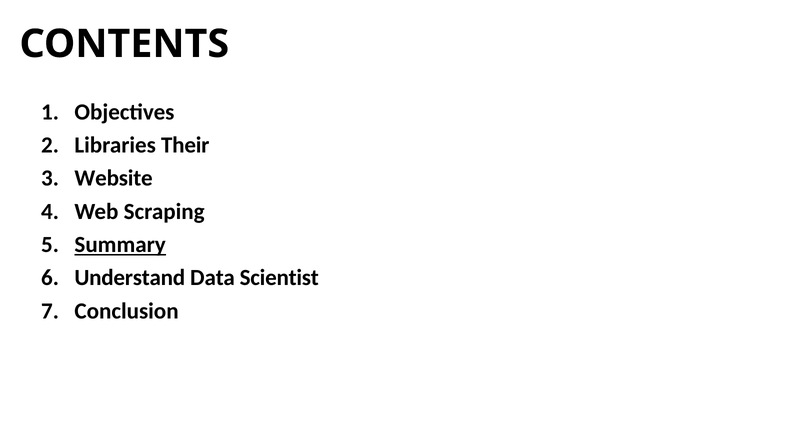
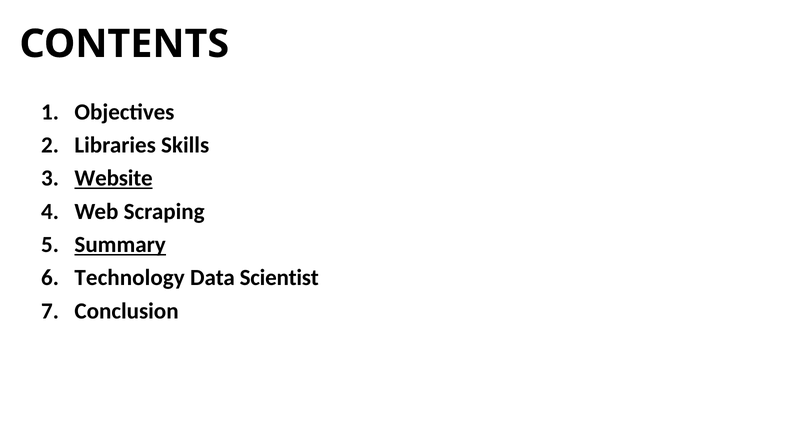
Their: Their -> Skills (185, 145)
Website underline: none -> present (114, 178)
Understand: Understand -> Technology (130, 278)
